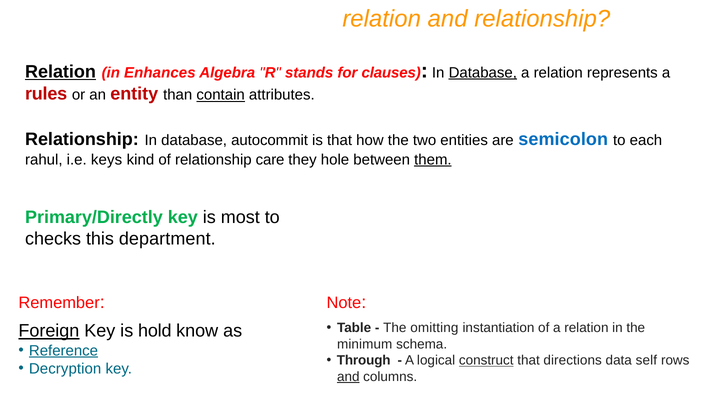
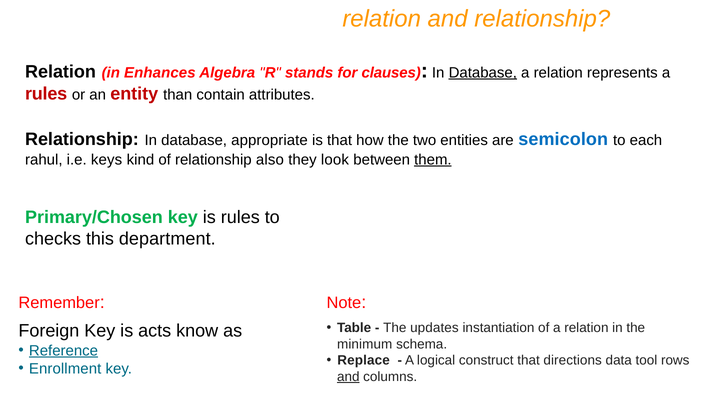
Relation underline: present -> none (60, 72)
contain underline: present -> none (221, 95)
autocommit: autocommit -> appropriate (269, 140)
care: care -> also (270, 159)
hole: hole -> look (335, 159)
Primary/Directly: Primary/Directly -> Primary/Chosen (94, 217)
is most: most -> rules (240, 217)
omitting: omitting -> updates (434, 328)
Foreign underline: present -> none (49, 331)
hold: hold -> acts (155, 331)
Through: Through -> Replace (364, 360)
construct underline: present -> none (486, 360)
self: self -> tool (646, 360)
Decryption: Decryption -> Enrollment (65, 368)
